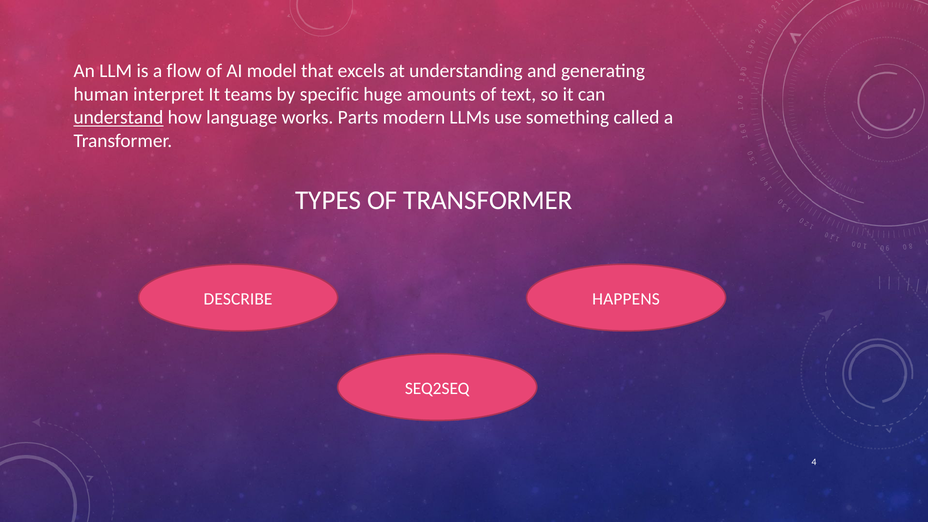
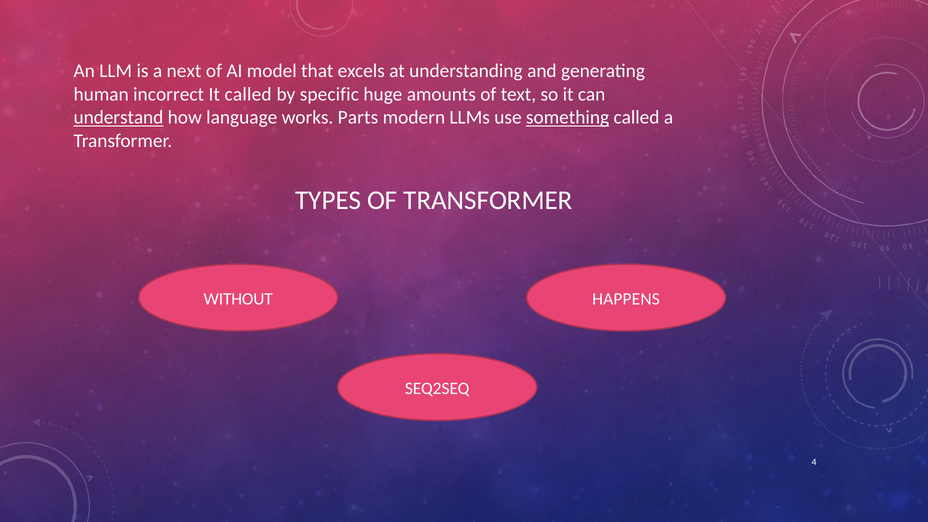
flow: flow -> next (184, 71)
interpret: interpret -> incorrect (169, 94)
It teams: teams -> called (248, 94)
something underline: none -> present (568, 118)
DESCRIBE: DESCRIBE -> WITHOUT (238, 299)
